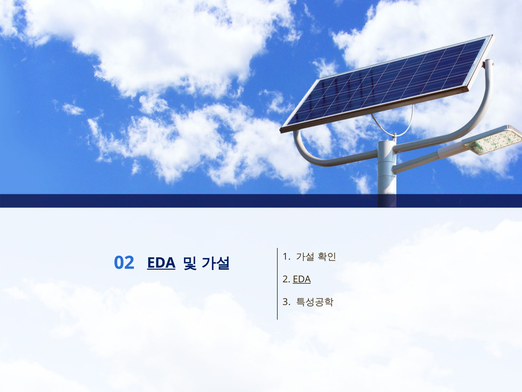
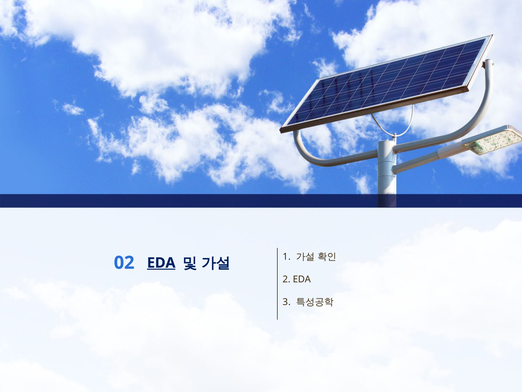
EDA underline: present -> none (302, 279)
